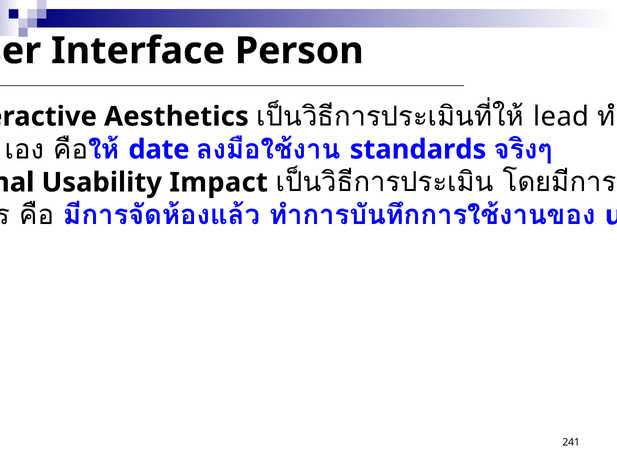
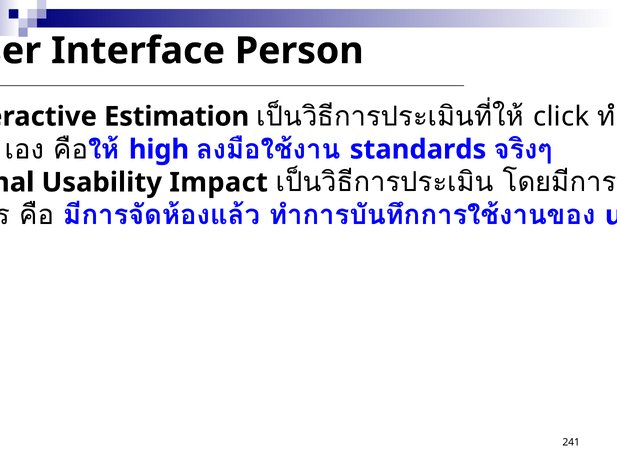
Aesthetics: Aesthetics -> Estimation (177, 117)
lead: lead -> click (561, 117)
date: date -> high (159, 149)
